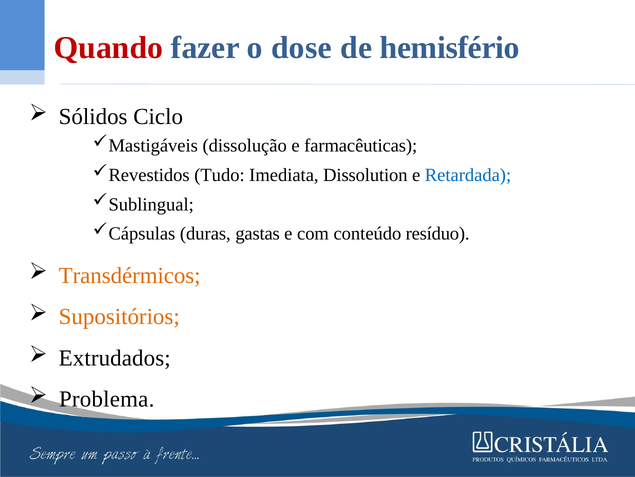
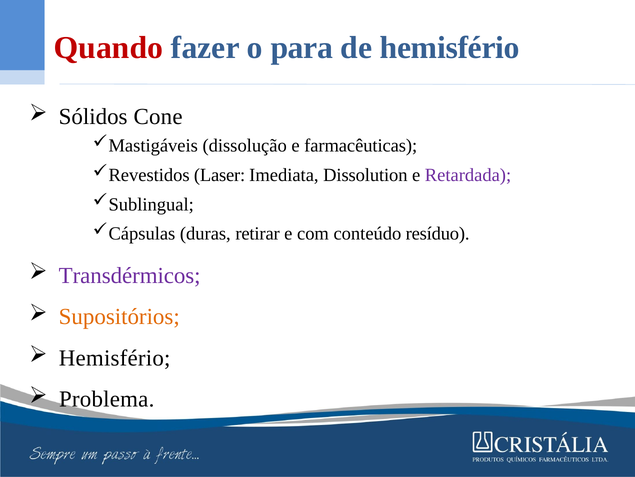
dose: dose -> para (302, 47)
Ciclo: Ciclo -> Cone (158, 117)
Tudo: Tudo -> Laser (220, 175)
Retardada colour: blue -> purple (468, 175)
gastas: gastas -> retirar (258, 233)
Transdérmicos colour: orange -> purple (130, 275)
Extrudados: Extrudados -> Hemisfério (115, 358)
